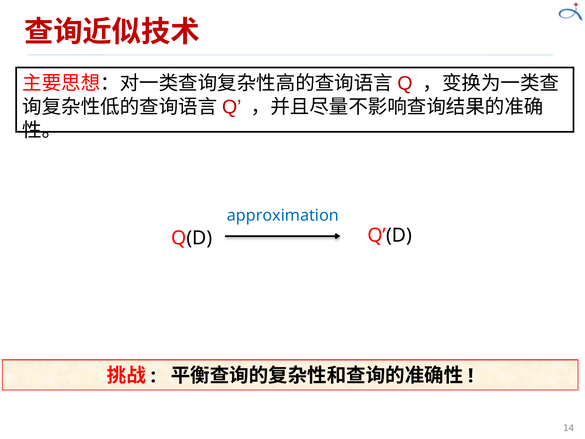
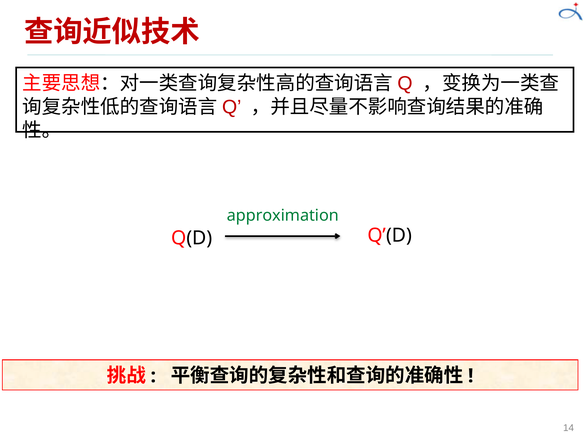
approximation colour: blue -> green (283, 215)
